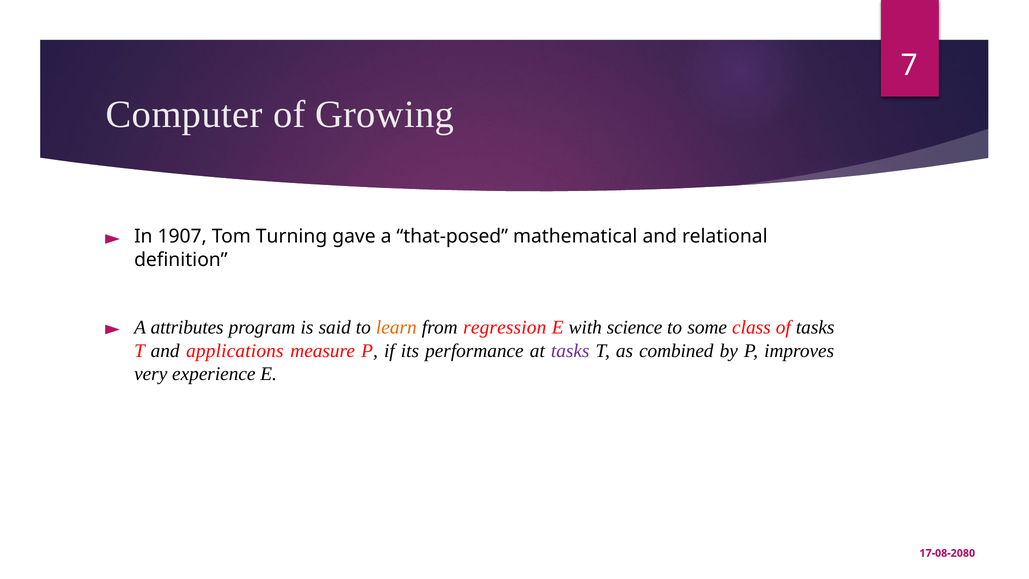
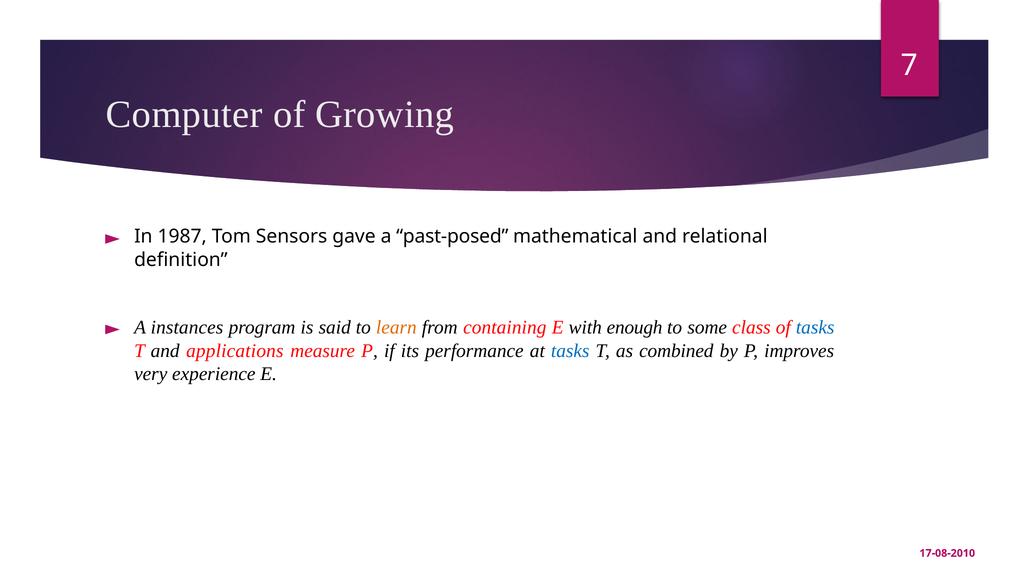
1907: 1907 -> 1987 (182, 237)
Turning: Turning -> Sensors (292, 237)
that-posed: that-posed -> past-posed (452, 237)
attributes: attributes -> instances (187, 327)
regression: regression -> containing (505, 327)
science: science -> enough (635, 327)
tasks colour: black -> blue (815, 327)
tasks colour: purple -> blue (570, 351)
17-08-2080: 17-08-2080 -> 17-08-2010 (947, 553)
